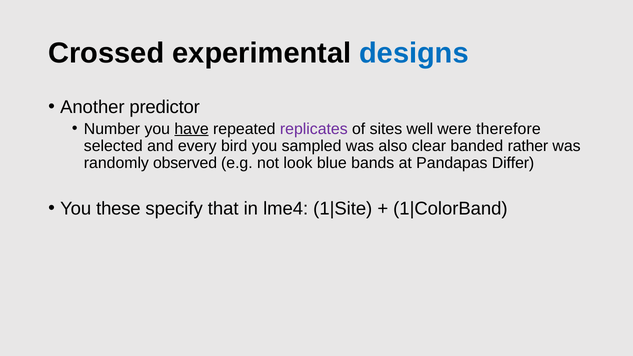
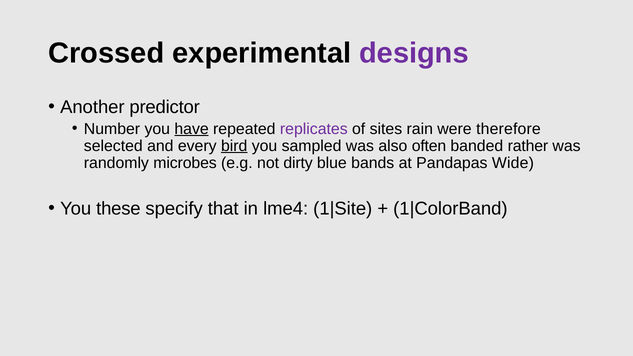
designs colour: blue -> purple (414, 53)
well: well -> rain (420, 129)
bird underline: none -> present (234, 146)
clear: clear -> often (429, 146)
observed: observed -> microbes (185, 163)
look: look -> dirty (298, 163)
Differ: Differ -> Wide (513, 163)
